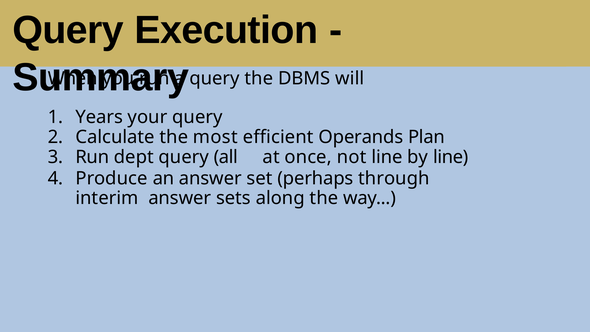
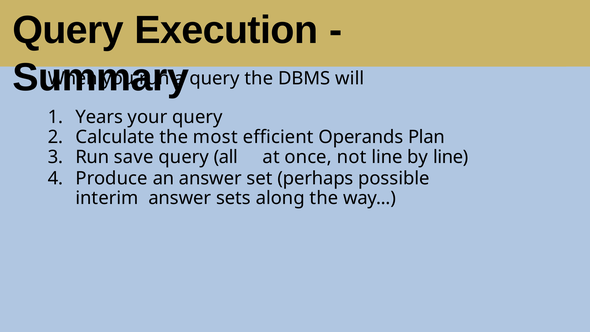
dept: dept -> save (134, 157)
through: through -> possible (394, 178)
